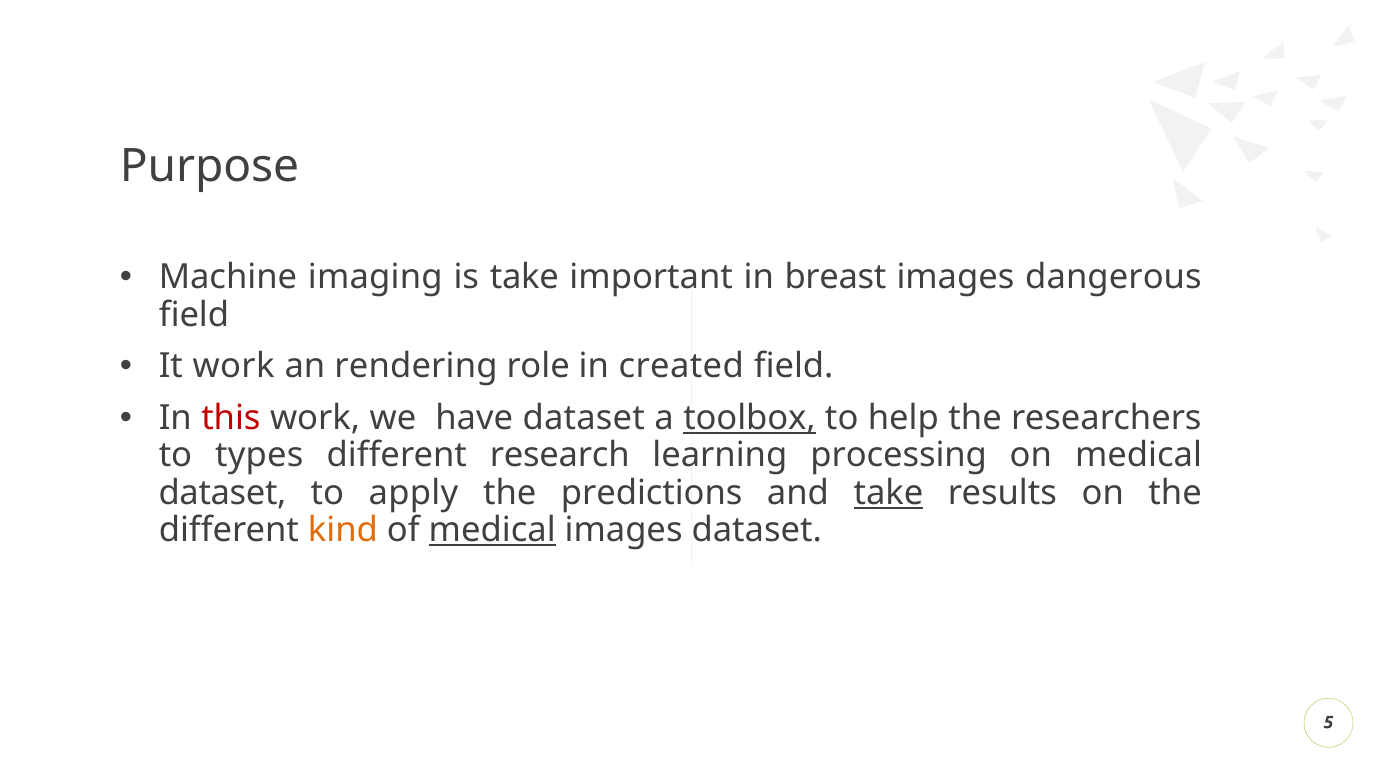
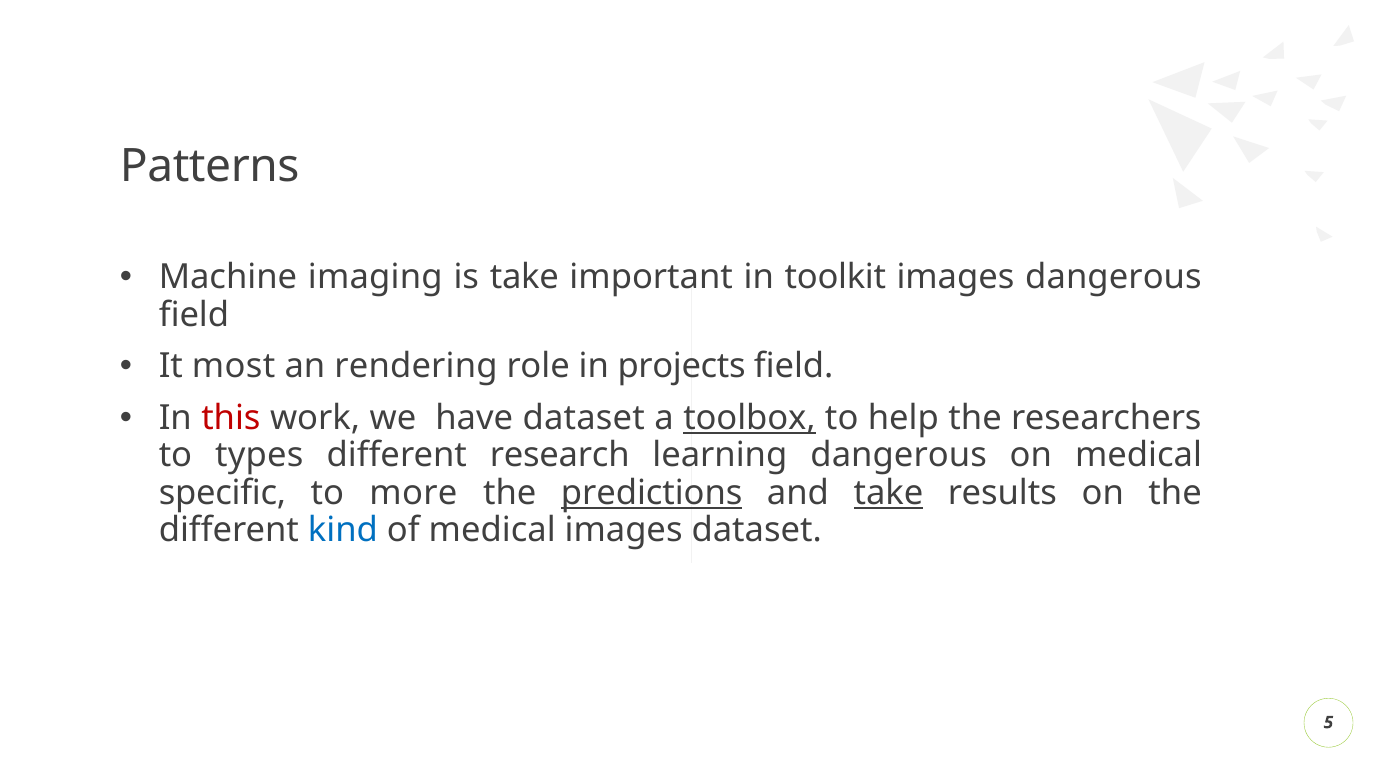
Purpose: Purpose -> Patterns (210, 166)
breast: breast -> toolkit (835, 277)
It work: work -> most (234, 366)
created: created -> projects (682, 366)
learning processing: processing -> dangerous (899, 455)
dataset: dataset -> specific (222, 493)
apply: apply -> more (413, 493)
predictions underline: none -> present (652, 493)
kind colour: orange -> blue (343, 530)
medical underline: present -> none (492, 530)
